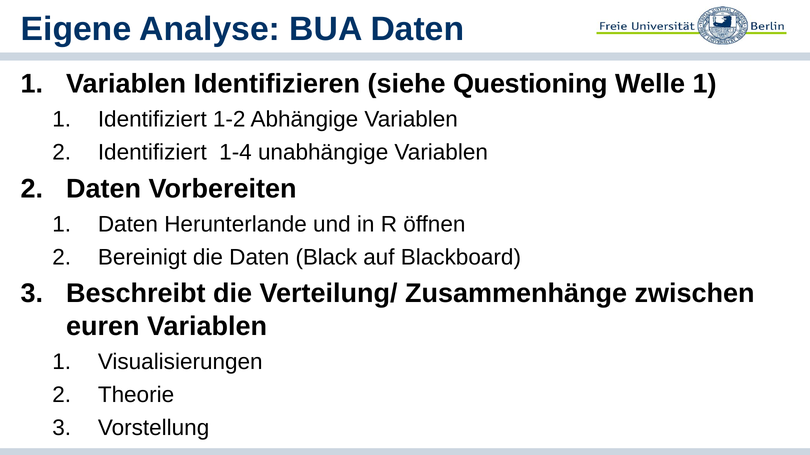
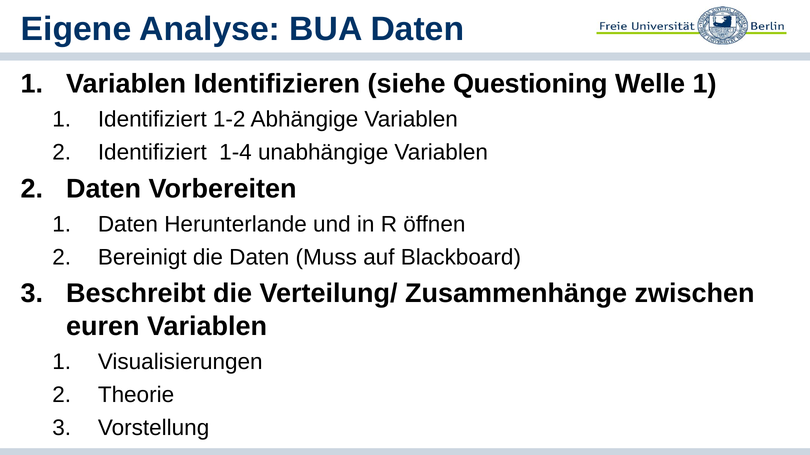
Black: Black -> Muss (326, 258)
